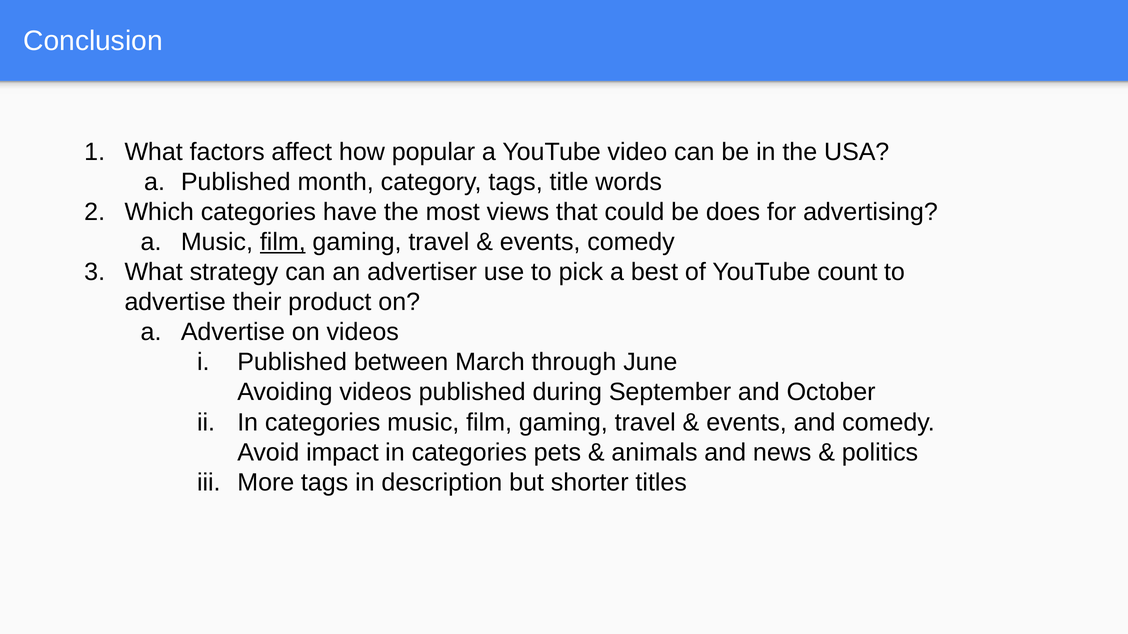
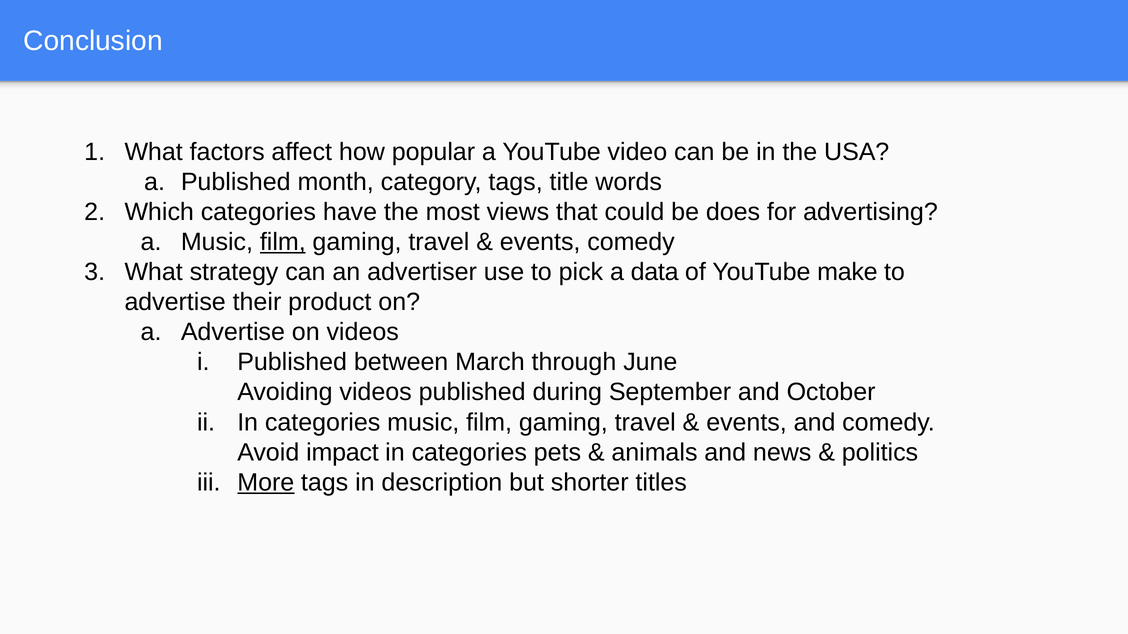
best: best -> data (655, 272)
count: count -> make (847, 272)
More underline: none -> present (266, 483)
